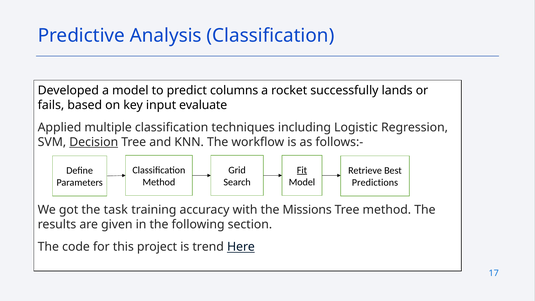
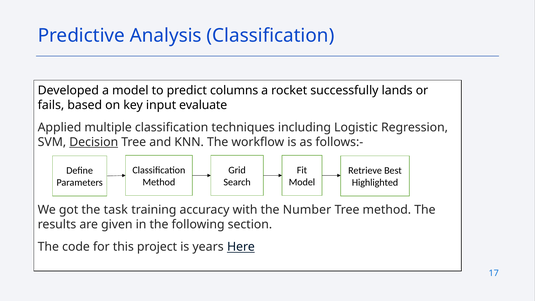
Fit underline: present -> none (302, 170)
Predictions: Predictions -> Highlighted (375, 183)
Missions: Missions -> Number (307, 210)
trend: trend -> years (208, 247)
